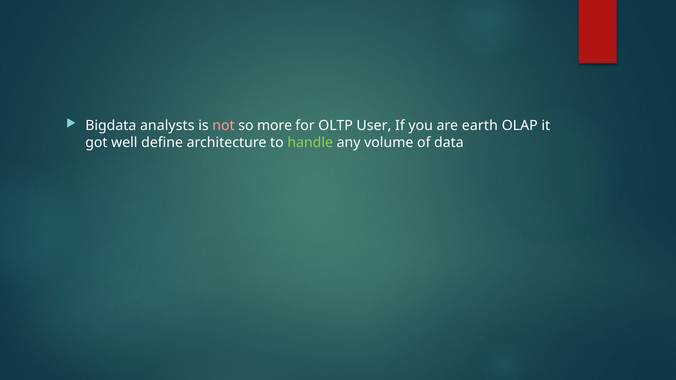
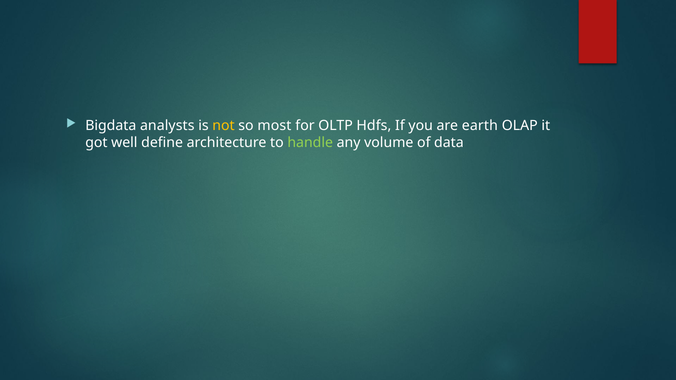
not colour: pink -> yellow (223, 126)
more: more -> most (274, 126)
User: User -> Hdfs (374, 126)
